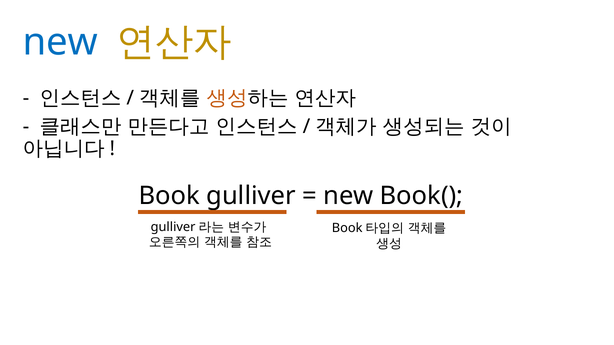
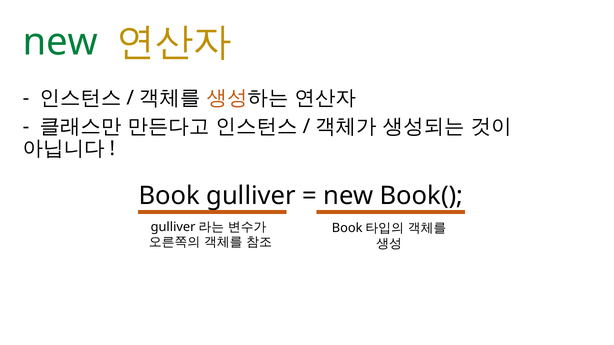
new colour: blue -> green (60, 42)
